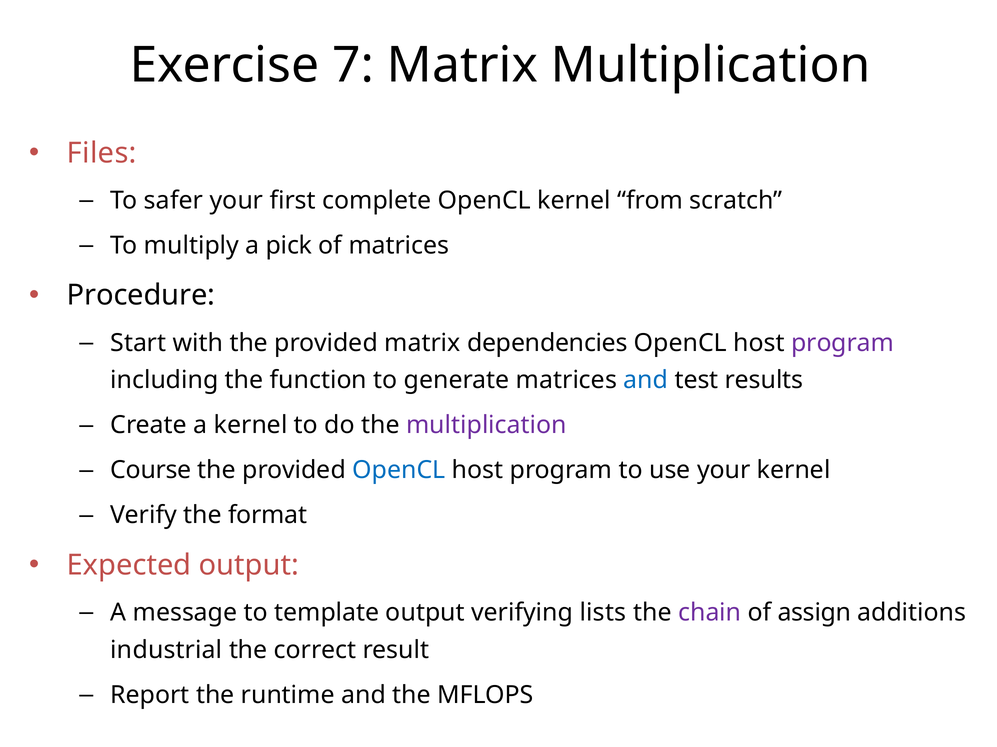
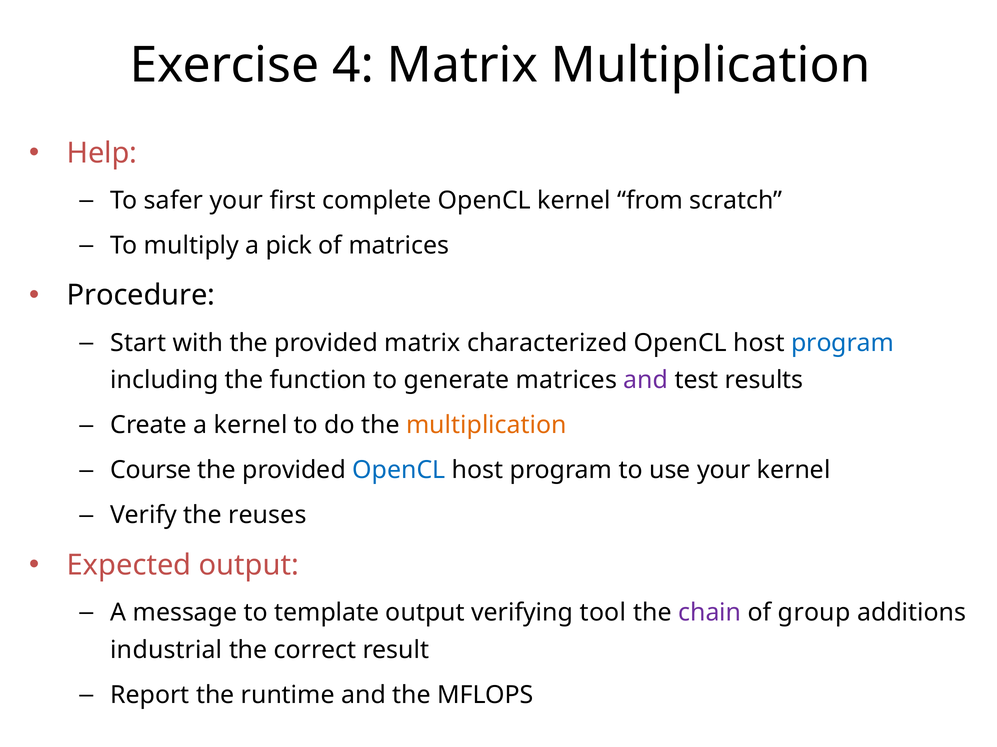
7: 7 -> 4 (353, 65)
Files: Files -> Help (102, 153)
dependencies: dependencies -> characterized (547, 343)
program colour: purple -> blue (843, 343)
and colour: blue -> purple (646, 381)
multiplication colour: purple -> orange (486, 426)
format: format -> reuses (267, 516)
lists: lists -> tool (603, 613)
assign: assign -> group (814, 613)
